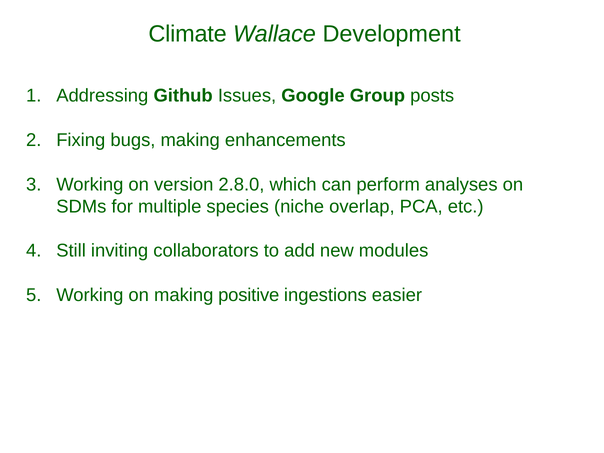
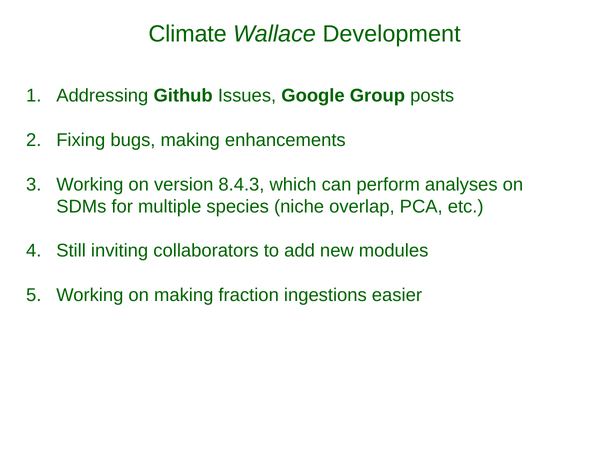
2.8.0: 2.8.0 -> 8.4.3 (241, 184)
positive: positive -> fraction (249, 295)
